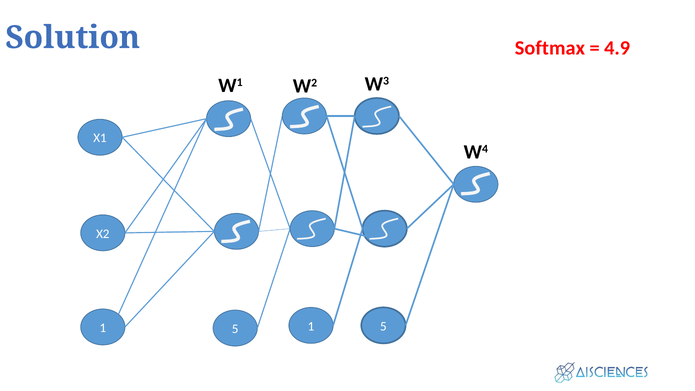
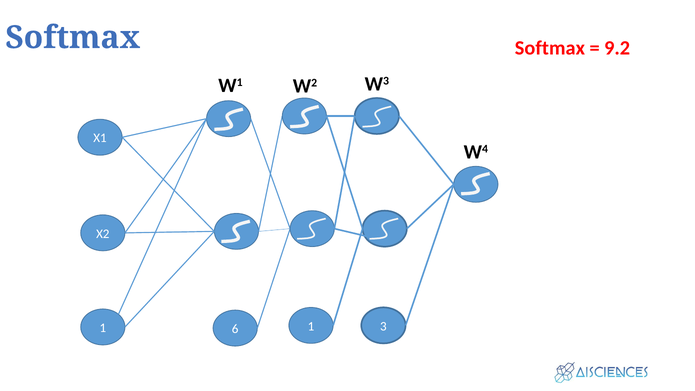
Solution: Solution -> Softmax (73, 38)
4.9: 4.9 -> 9.2 (617, 48)
5: 5 -> 6 (235, 329)
5: 5 -> 3 (383, 326)
